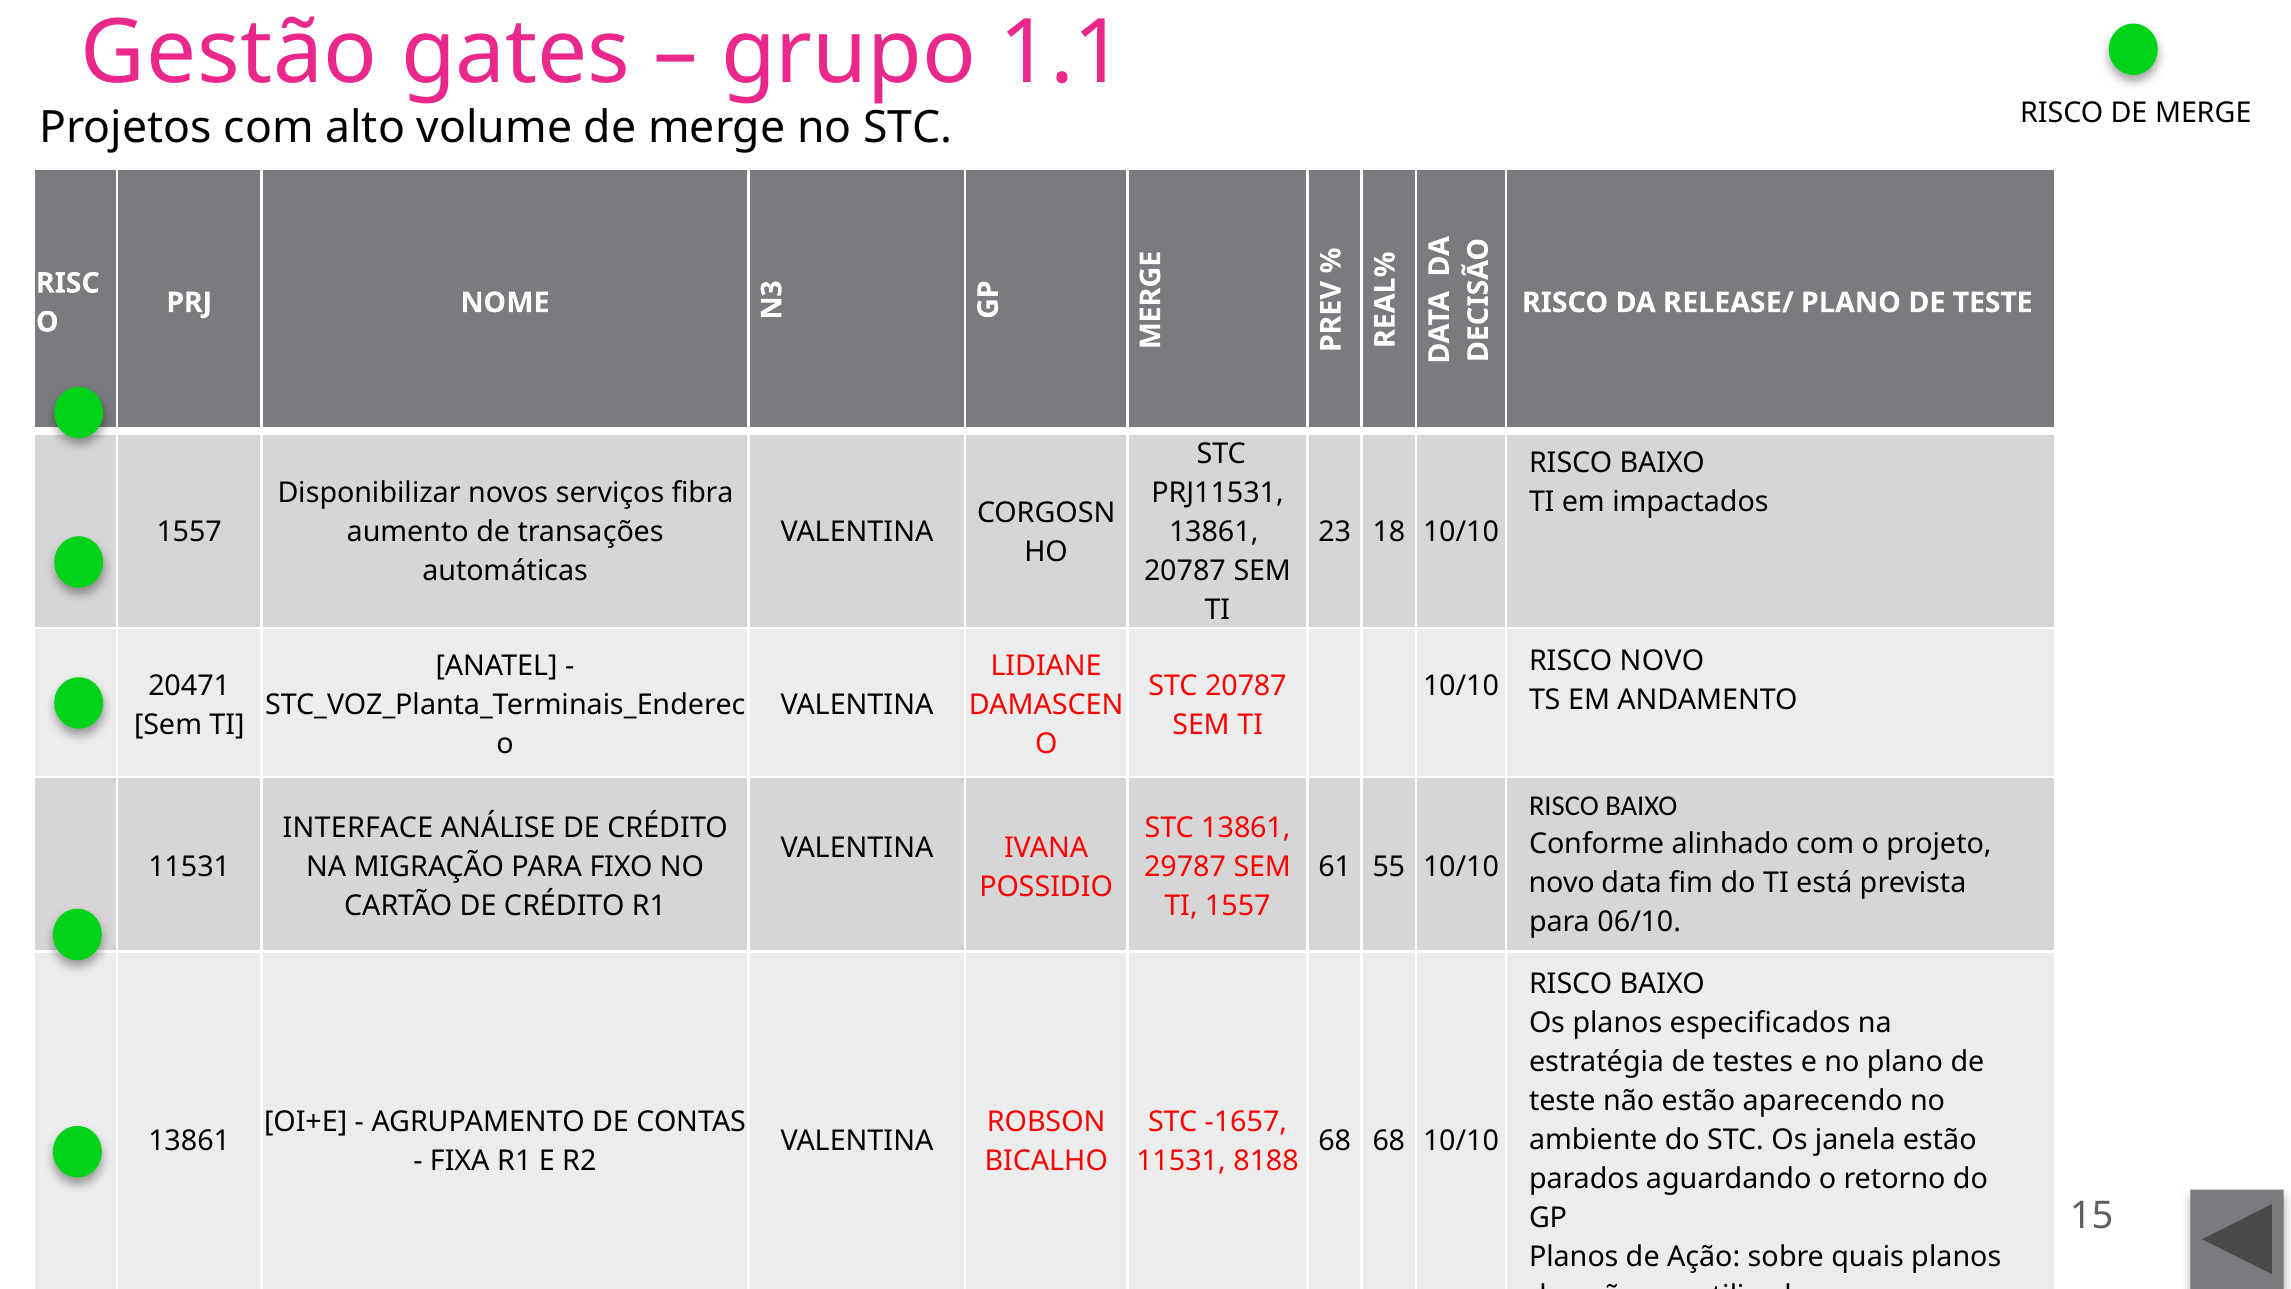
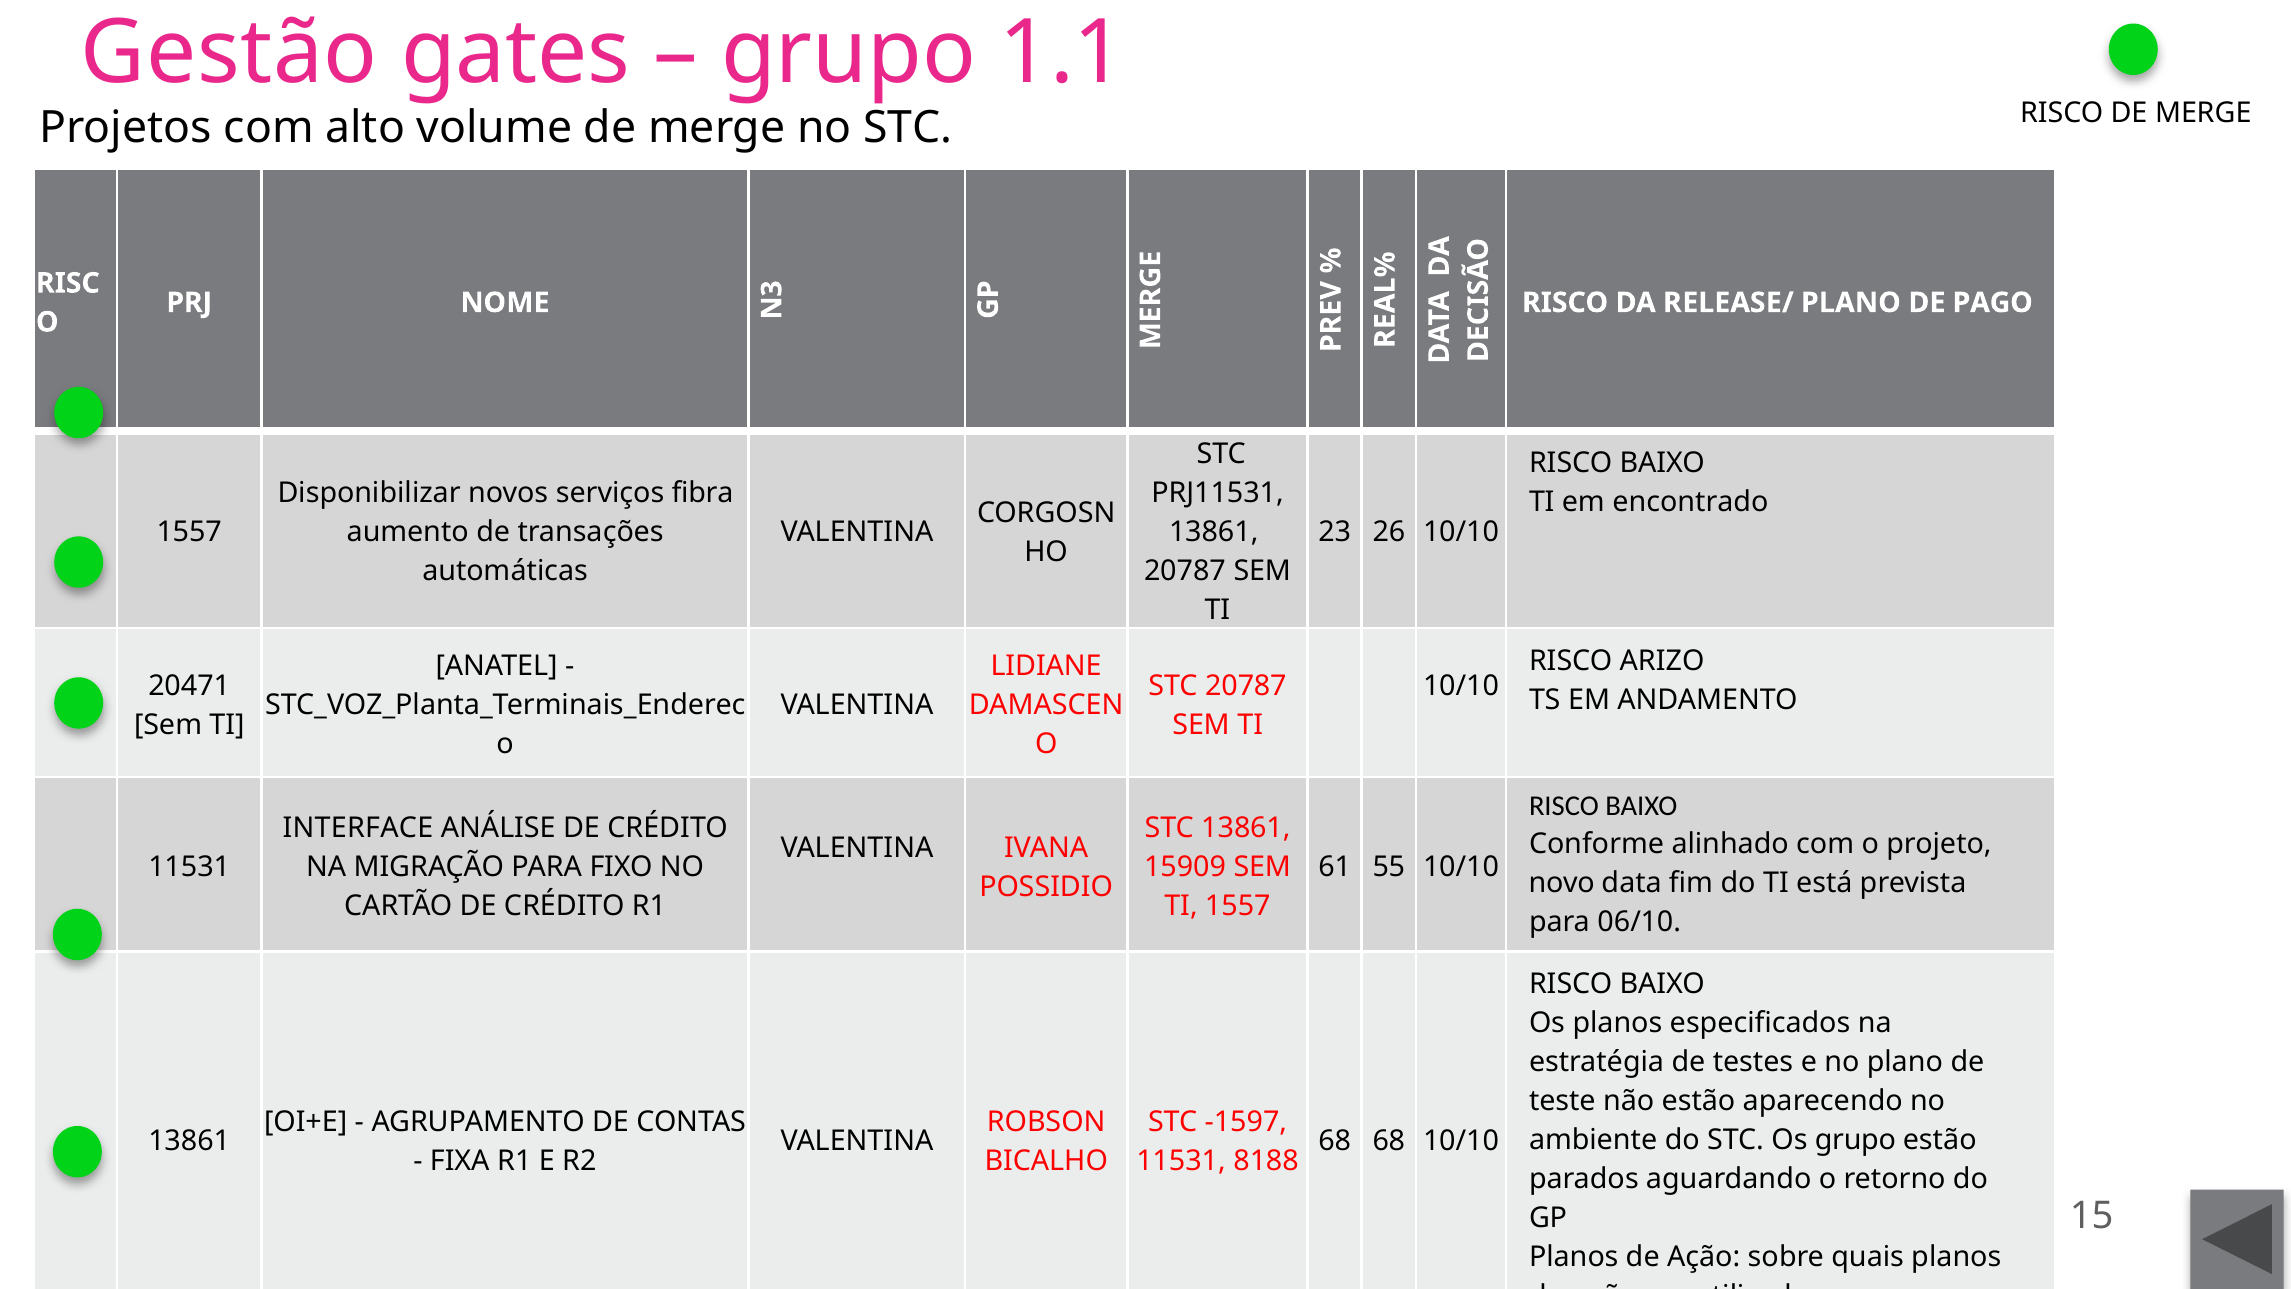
RELEASE/ PLANO DE TESTE: TESTE -> PAGO (1993, 303)
impactados: impactados -> encontrado (1690, 502)
18: 18 -> 26 (1389, 532)
RISCO NOVO: NOVO -> ARIZO (1662, 661)
29787: 29787 -> 15909 (1185, 867)
-1657: -1657 -> -1597 (1246, 1122)
Os janela: janela -> grupo (1855, 1140)
